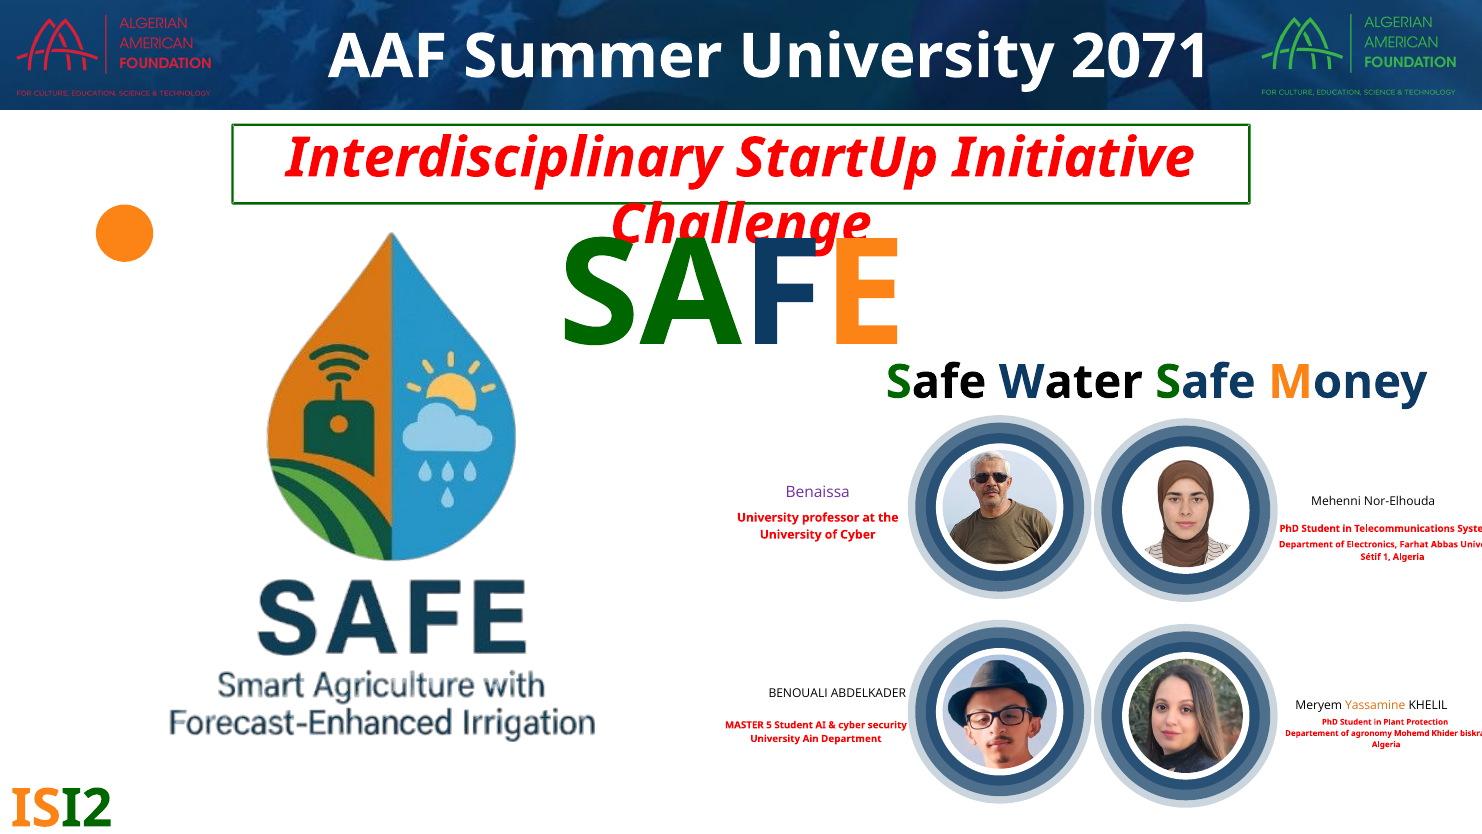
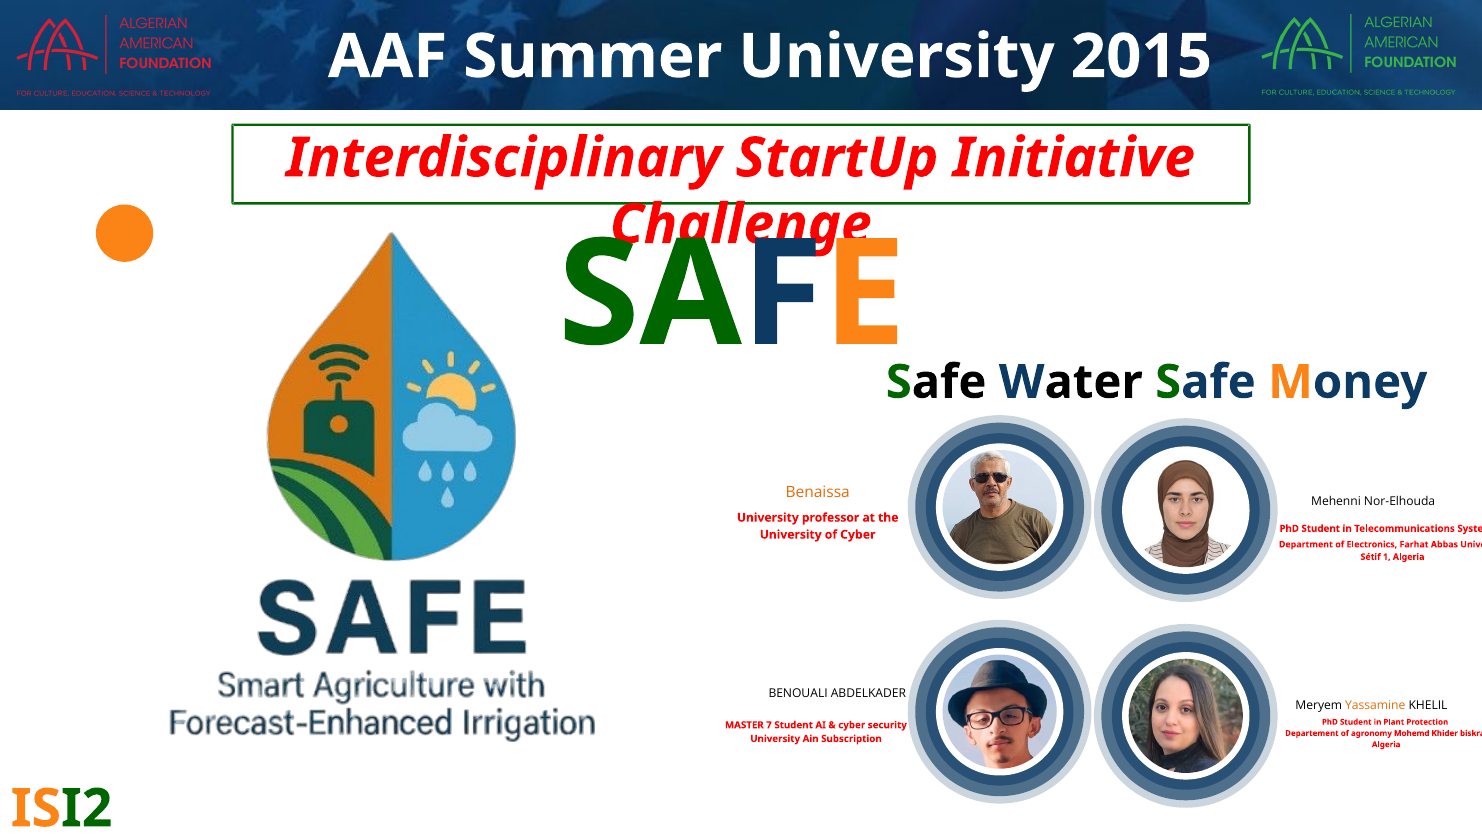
2071: 2071 -> 2015 (1141, 57)
Benaissa colour: purple -> orange (818, 492)
MASTER 5: 5 -> 7 (769, 725)
Ain Department: Department -> Subscription (851, 738)
